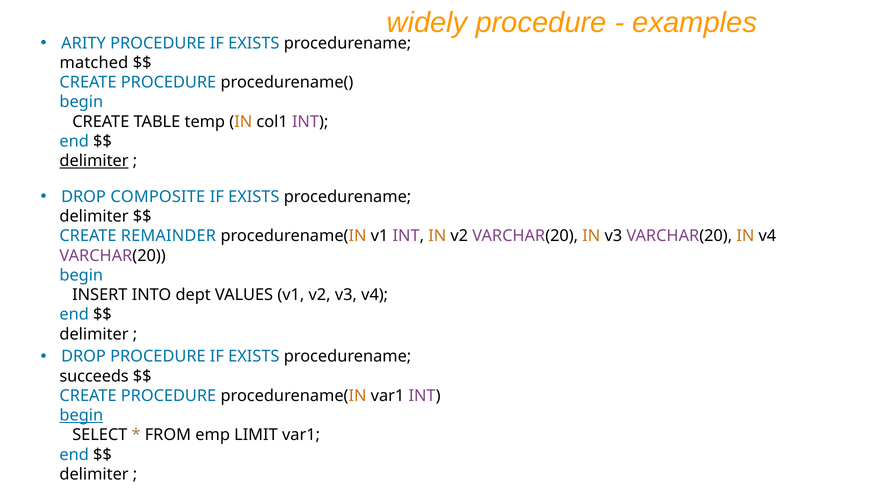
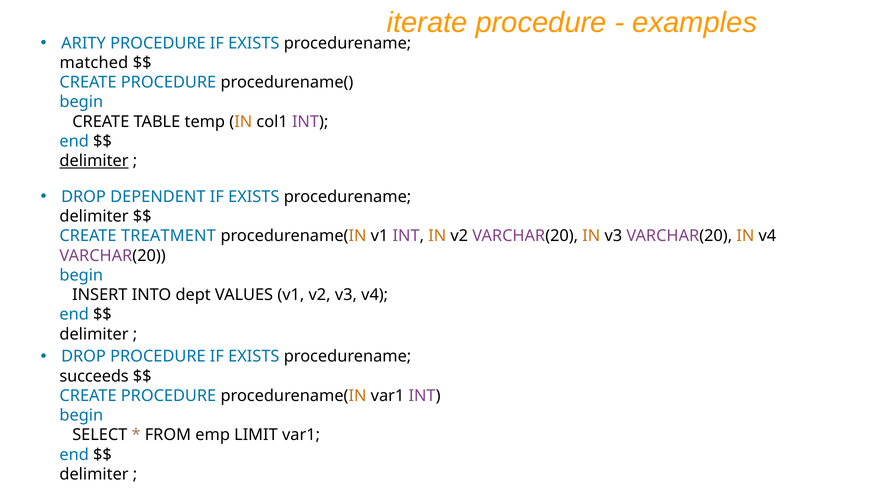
widely: widely -> iterate (427, 23)
COMPOSITE: COMPOSITE -> DEPENDENT (158, 197)
REMAINDER: REMAINDER -> TREATMENT (168, 236)
begin underline: present -> none (81, 415)
